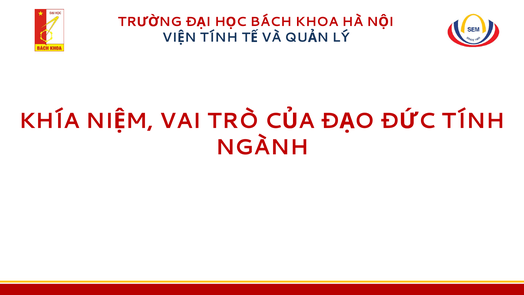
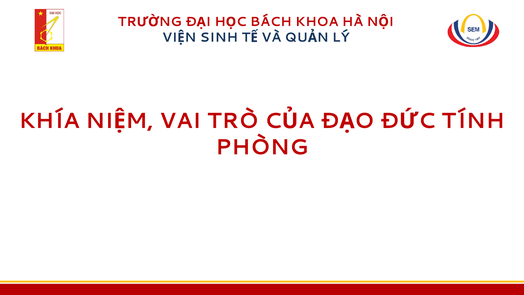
TÍNH: TÍNH -> SINH (219, 38)
NGÀNH: NGÀNH -> PHÒNG (262, 147)
